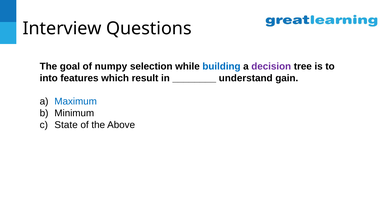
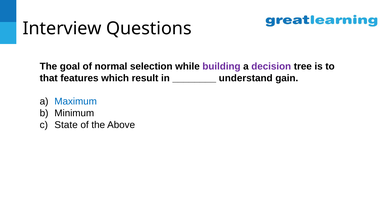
numpy: numpy -> normal (111, 66)
building colour: blue -> purple (221, 66)
into: into -> that (49, 78)
